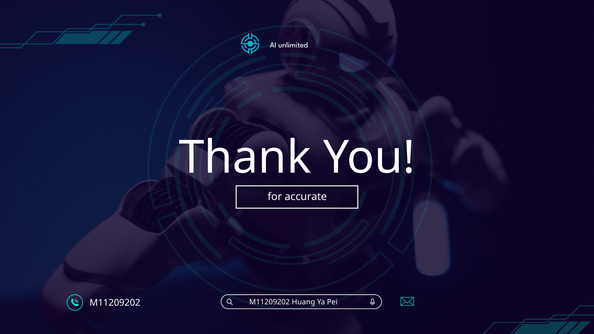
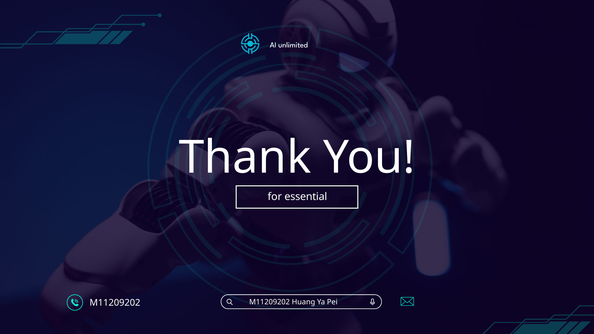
accurate: accurate -> essential (306, 197)
